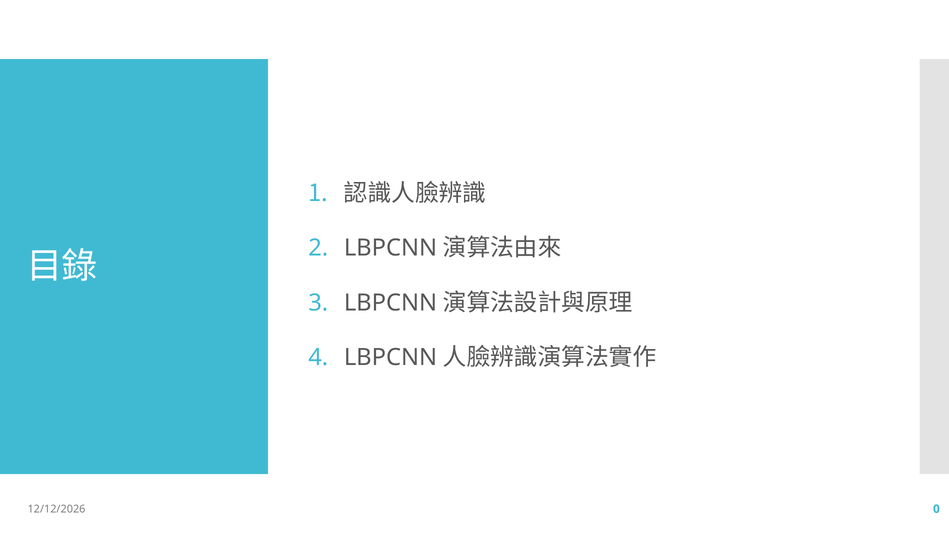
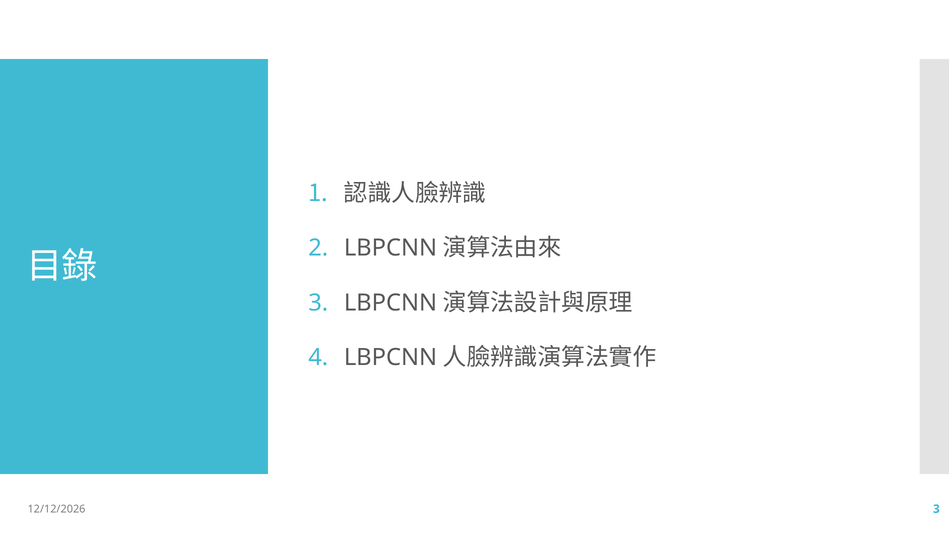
0: 0 -> 3 (936, 509)
